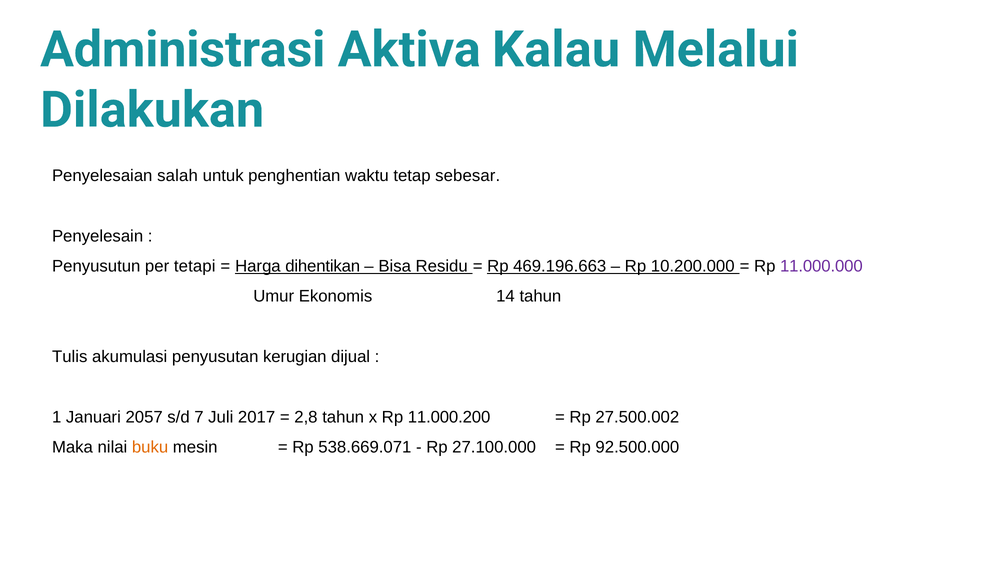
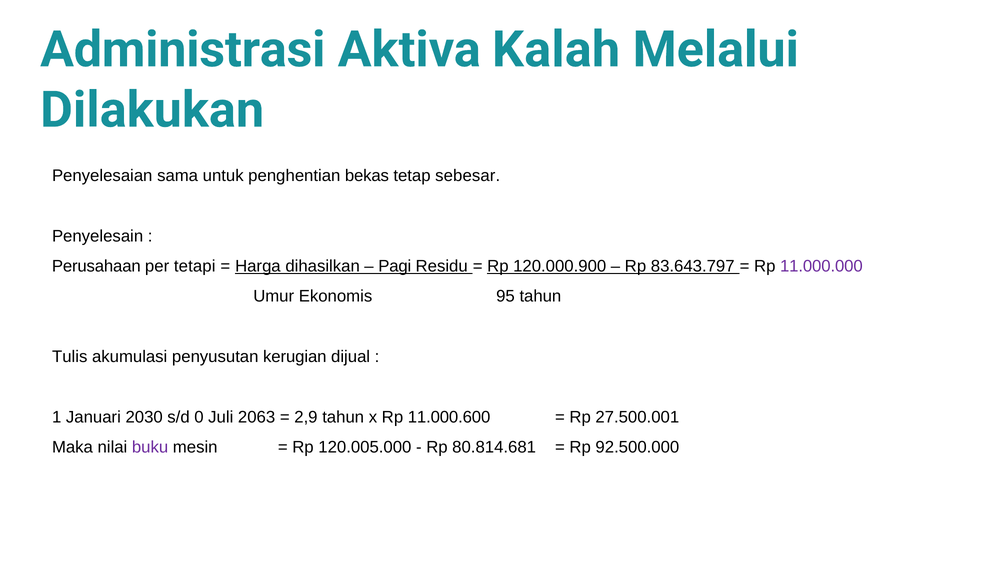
Kalau: Kalau -> Kalah (556, 50)
salah: salah -> sama (178, 176)
waktu: waktu -> bekas (367, 176)
Penyusutun: Penyusutun -> Perusahaan (96, 266)
dihentikan: dihentikan -> dihasilkan (323, 266)
Bisa: Bisa -> Pagi (395, 266)
469.196.663: 469.196.663 -> 120.000.900 (560, 266)
10.200.000: 10.200.000 -> 83.643.797 (693, 266)
14: 14 -> 95 (506, 296)
2057: 2057 -> 2030 (144, 417)
7: 7 -> 0 (199, 417)
2017: 2017 -> 2063 (257, 417)
2,8: 2,8 -> 2,9 (306, 417)
11.000.200: 11.000.200 -> 11.000.600 (449, 417)
27.500.002: 27.500.002 -> 27.500.001 (637, 417)
buku colour: orange -> purple (150, 447)
538.669.071: 538.669.071 -> 120.005.000 (365, 447)
27.100.000: 27.100.000 -> 80.814.681 (494, 447)
